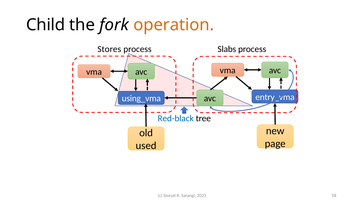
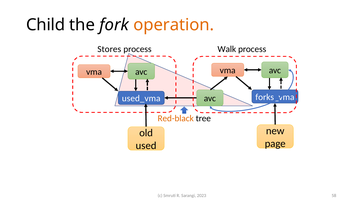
Slabs: Slabs -> Walk (227, 49)
entry_vma: entry_vma -> forks_vma (275, 97)
using_vma: using_vma -> used_vma (141, 98)
Red-black colour: blue -> orange (176, 118)
